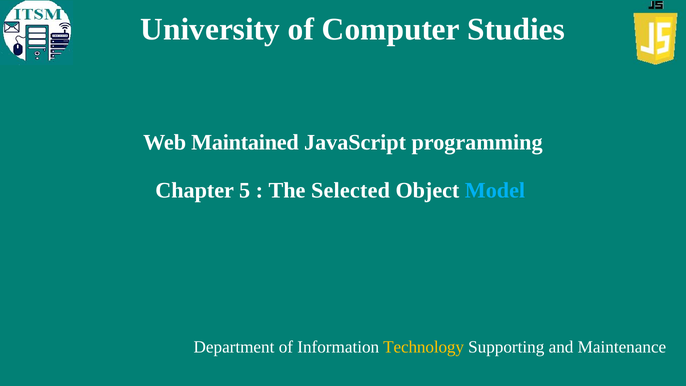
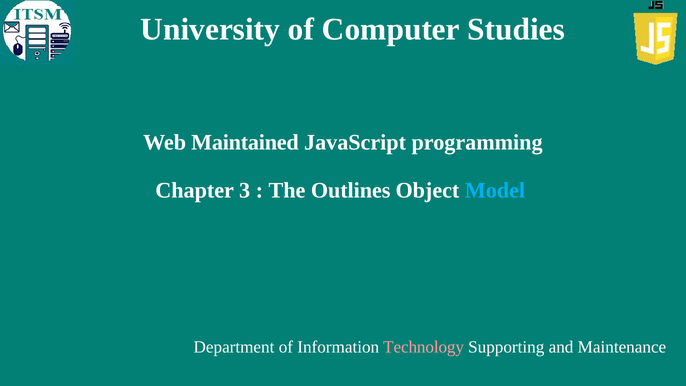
5: 5 -> 3 (245, 190)
Selected: Selected -> Outlines (351, 190)
Technology colour: yellow -> pink (424, 347)
